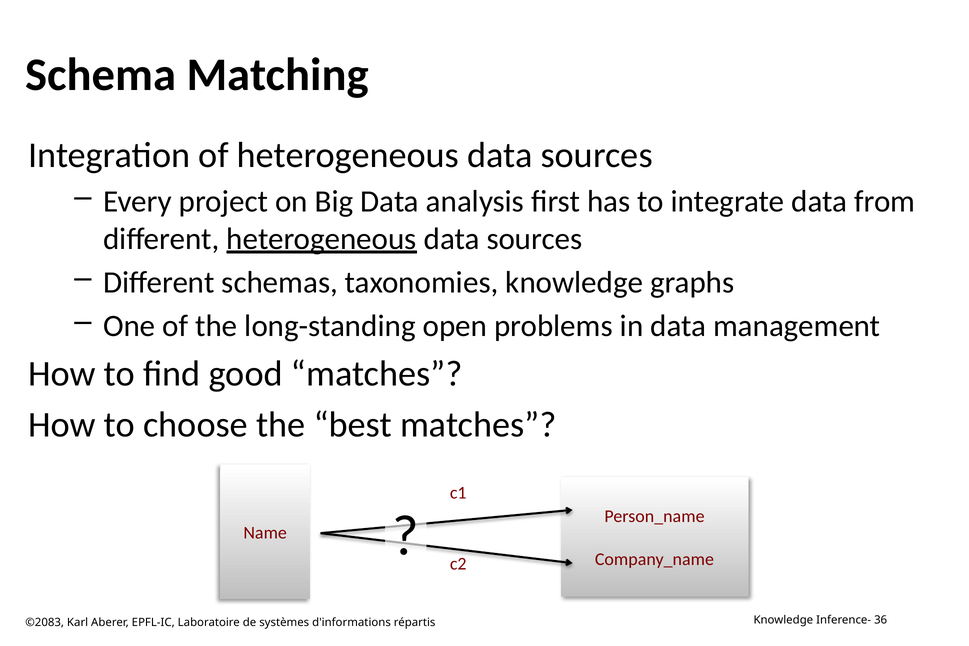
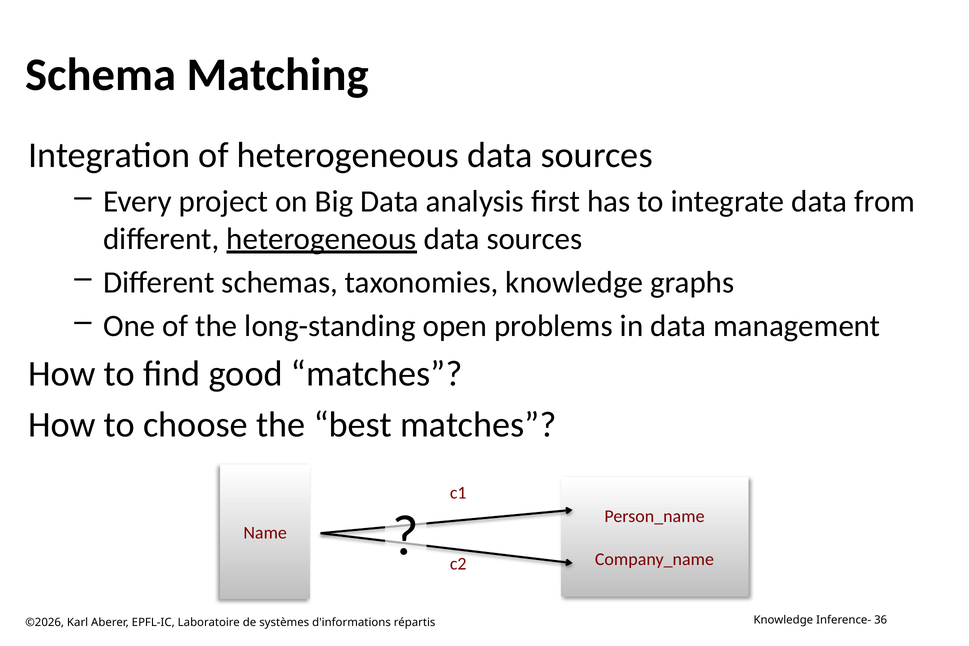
©2083: ©2083 -> ©2026 (45, 623)
